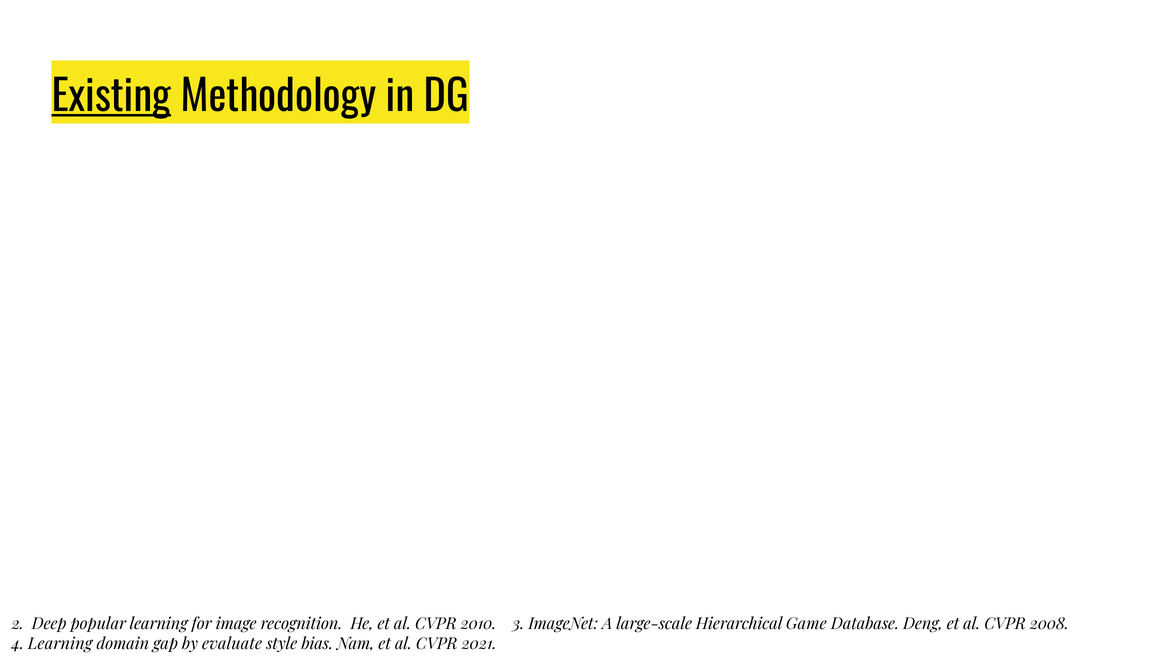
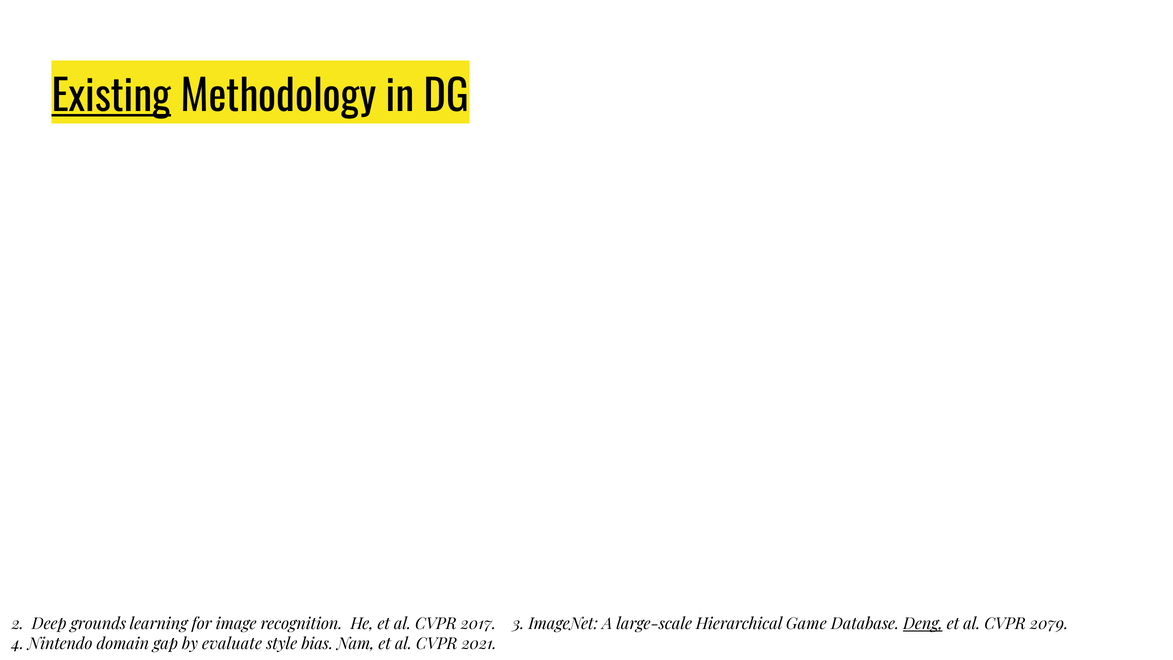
popular: popular -> grounds (98, 624)
2010: 2010 -> 2017 (478, 624)
Deng underline: none -> present (923, 624)
2008: 2008 -> 2079 (1049, 624)
4 Learning: Learning -> Nintendo (60, 643)
